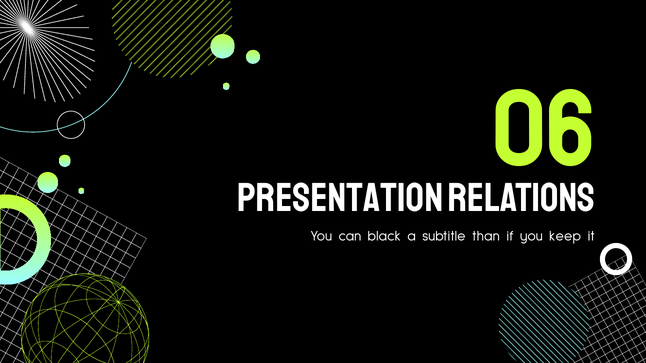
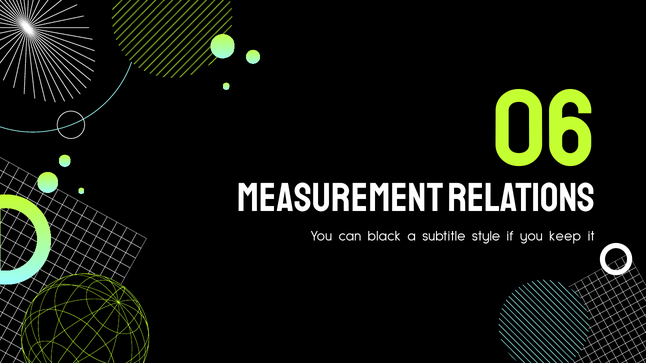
PRESENTATION: PRESENTATION -> MEASUREMENT (340, 198)
than: than -> style (486, 236)
